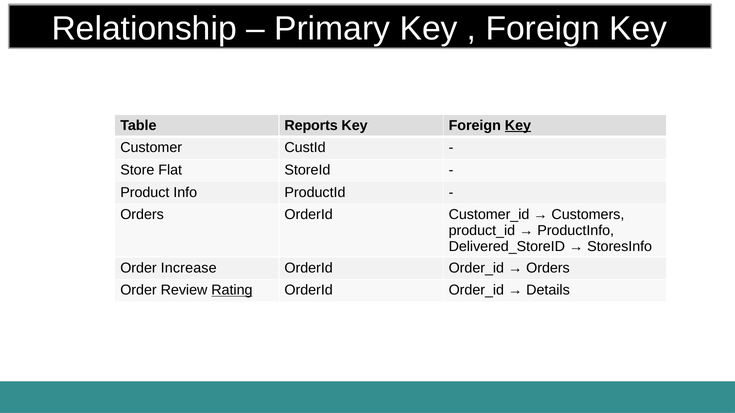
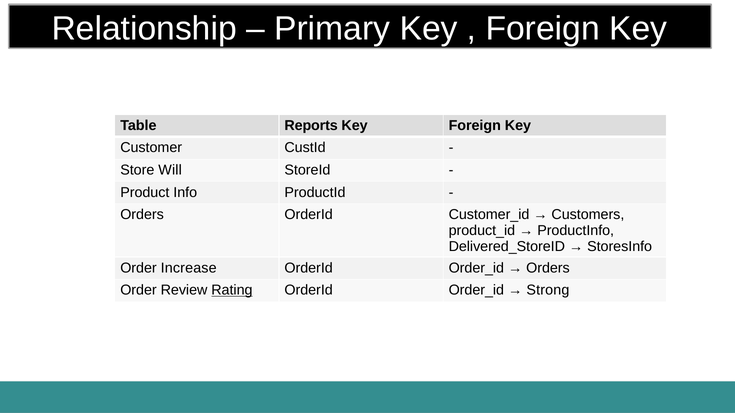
Key underline: present -> none (518, 125)
Flat: Flat -> Will (170, 170)
Details: Details -> Strong (548, 290)
